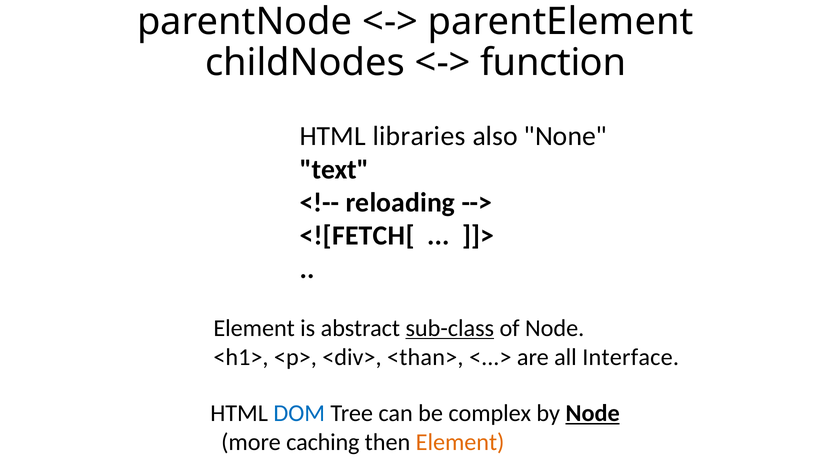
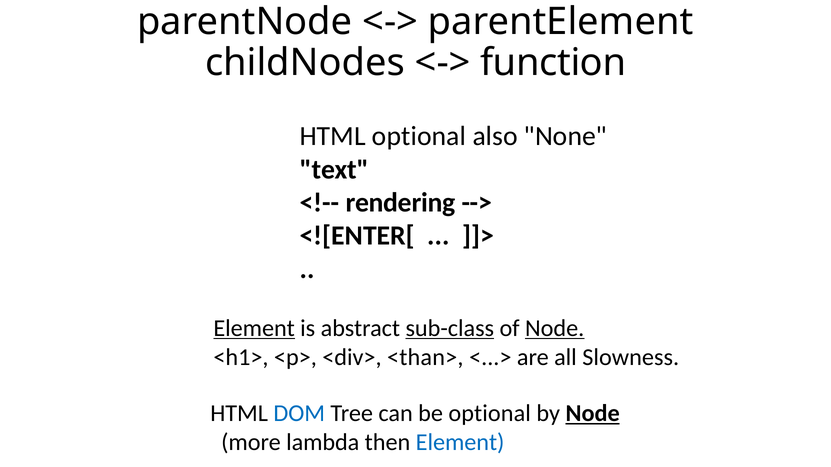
HTML libraries: libraries -> optional (419, 136)
reloading: reloading -> rendering (401, 203)
<![FETCH[: <![FETCH[ -> <![ENTER[ (357, 236)
Element underline: none -> present (254, 328)
Node underline: none -> present (555, 328)
Interface: Interface -> Slowness (631, 357)
be complex: complex -> optional (490, 414)
caching: caching -> lambda (323, 443)
Element colour: orange -> blue (460, 443)
